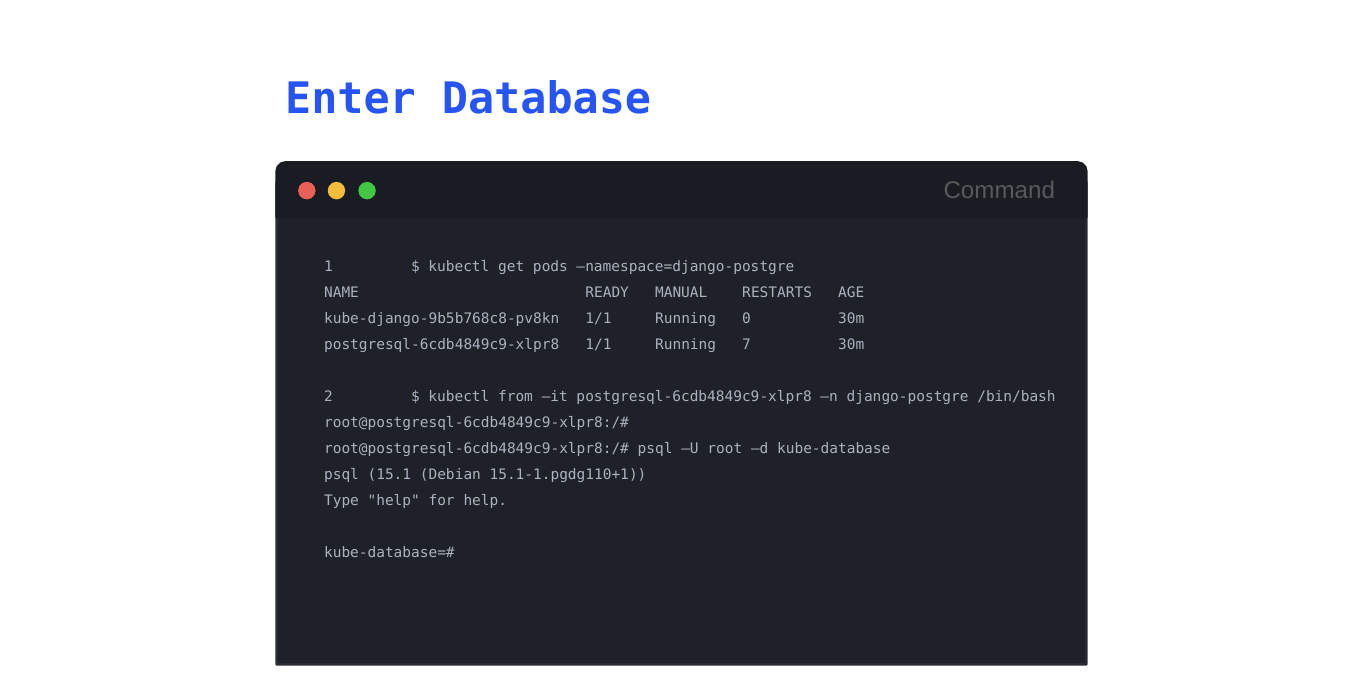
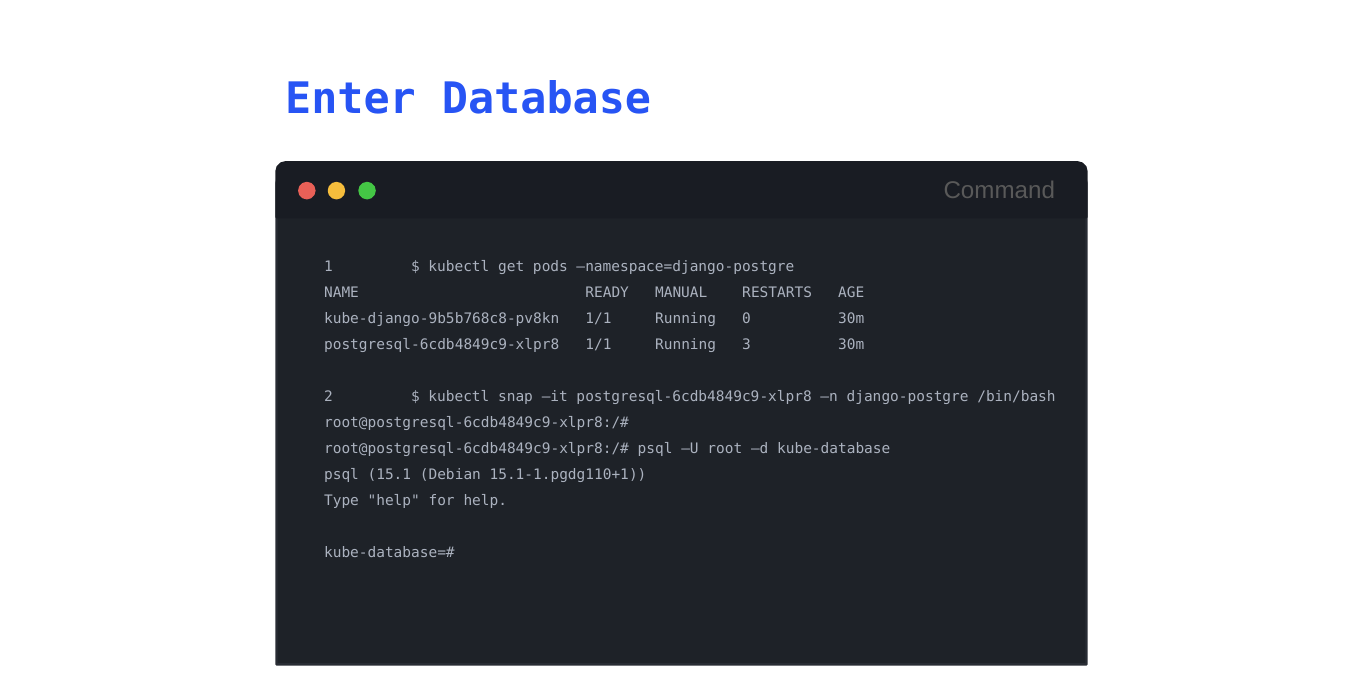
7: 7 -> 3 (747, 345)
from: from -> snap (516, 397)
